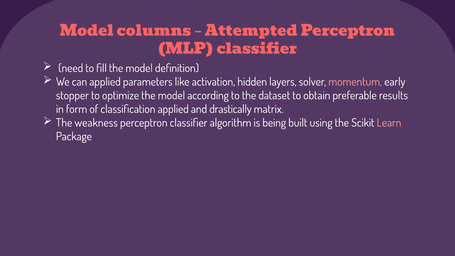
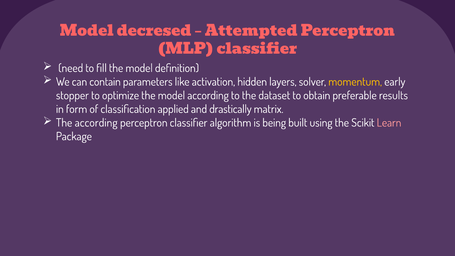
columns: columns -> decresed (154, 31)
can applied: applied -> contain (105, 82)
momentum colour: pink -> yellow (355, 82)
The weakness: weakness -> according (96, 123)
